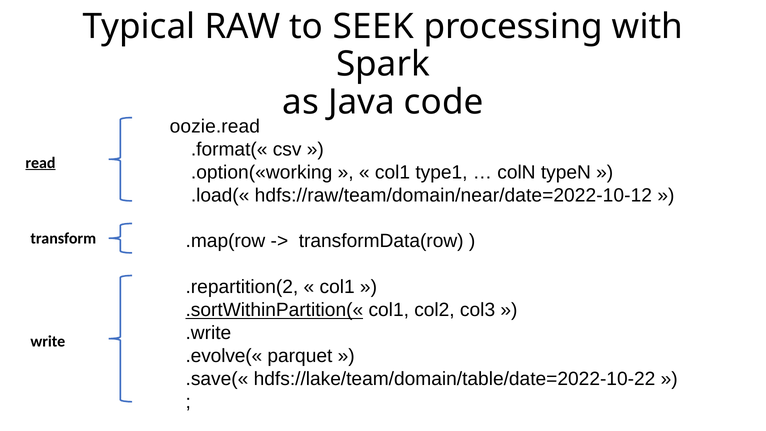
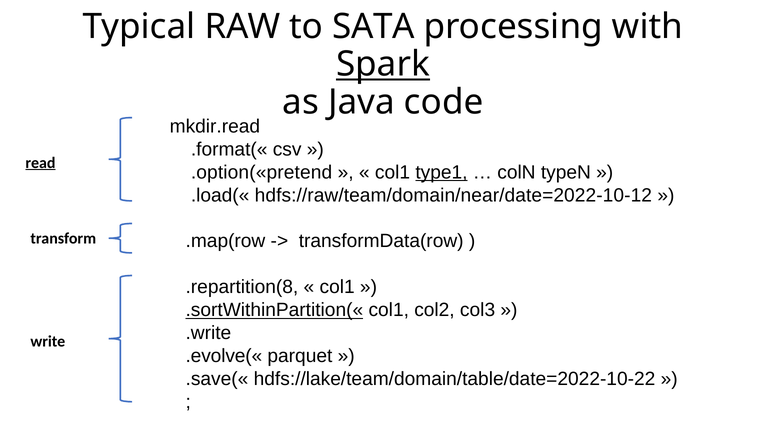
SEEK: SEEK -> SATA (374, 26)
Spark underline: none -> present (383, 64)
oozie.read: oozie.read -> mkdir.read (215, 126)
.option(«working: .option(«working -> .option(«pretend (262, 172)
type1 underline: none -> present (441, 172)
.repartition(2: .repartition(2 -> .repartition(8 (242, 287)
